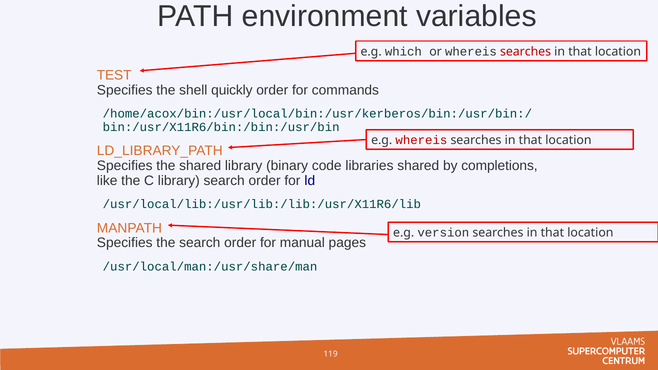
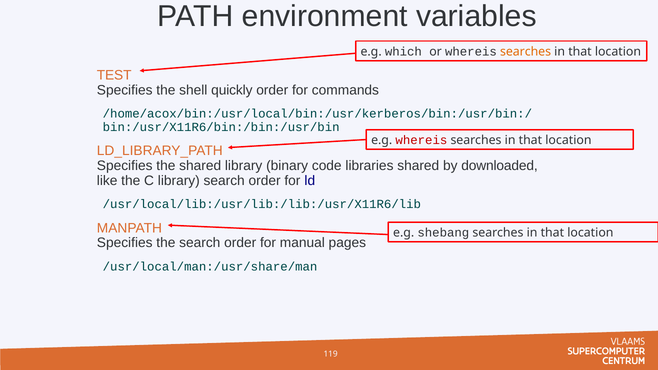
searches colour: red -> orange (526, 52)
completions: completions -> downloaded (500, 166)
version: version -> shebang (443, 233)
